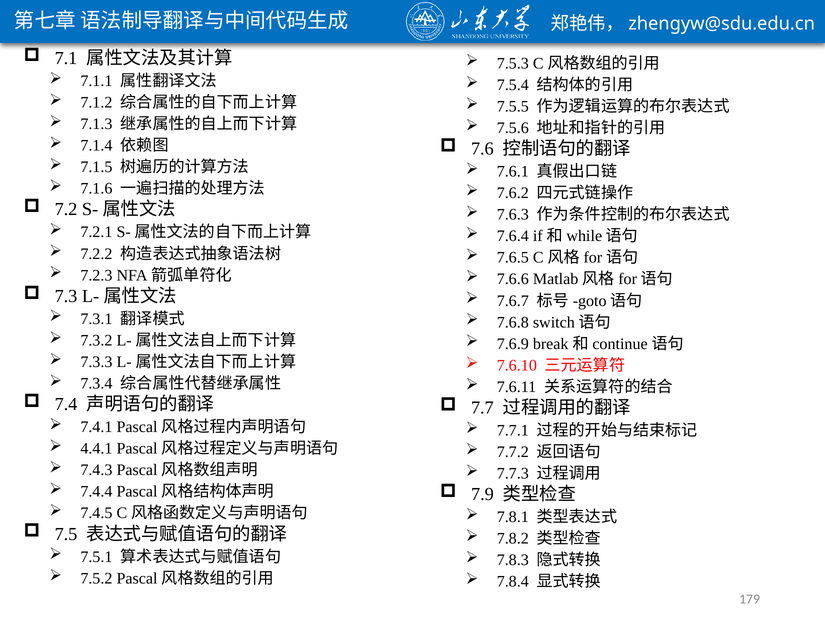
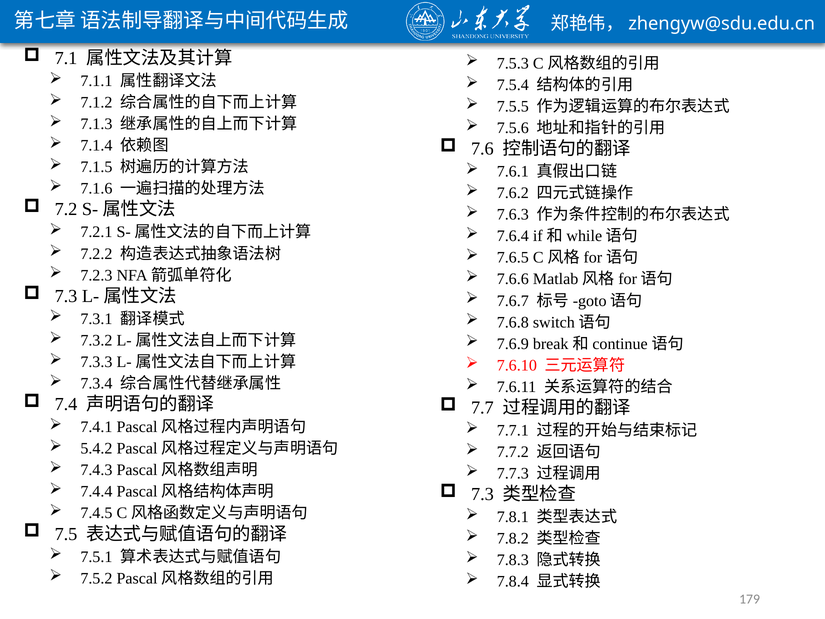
4.4.1: 4.4.1 -> 5.4.2 (96, 448)
7.9: 7.9 -> 7.3 (482, 494)
